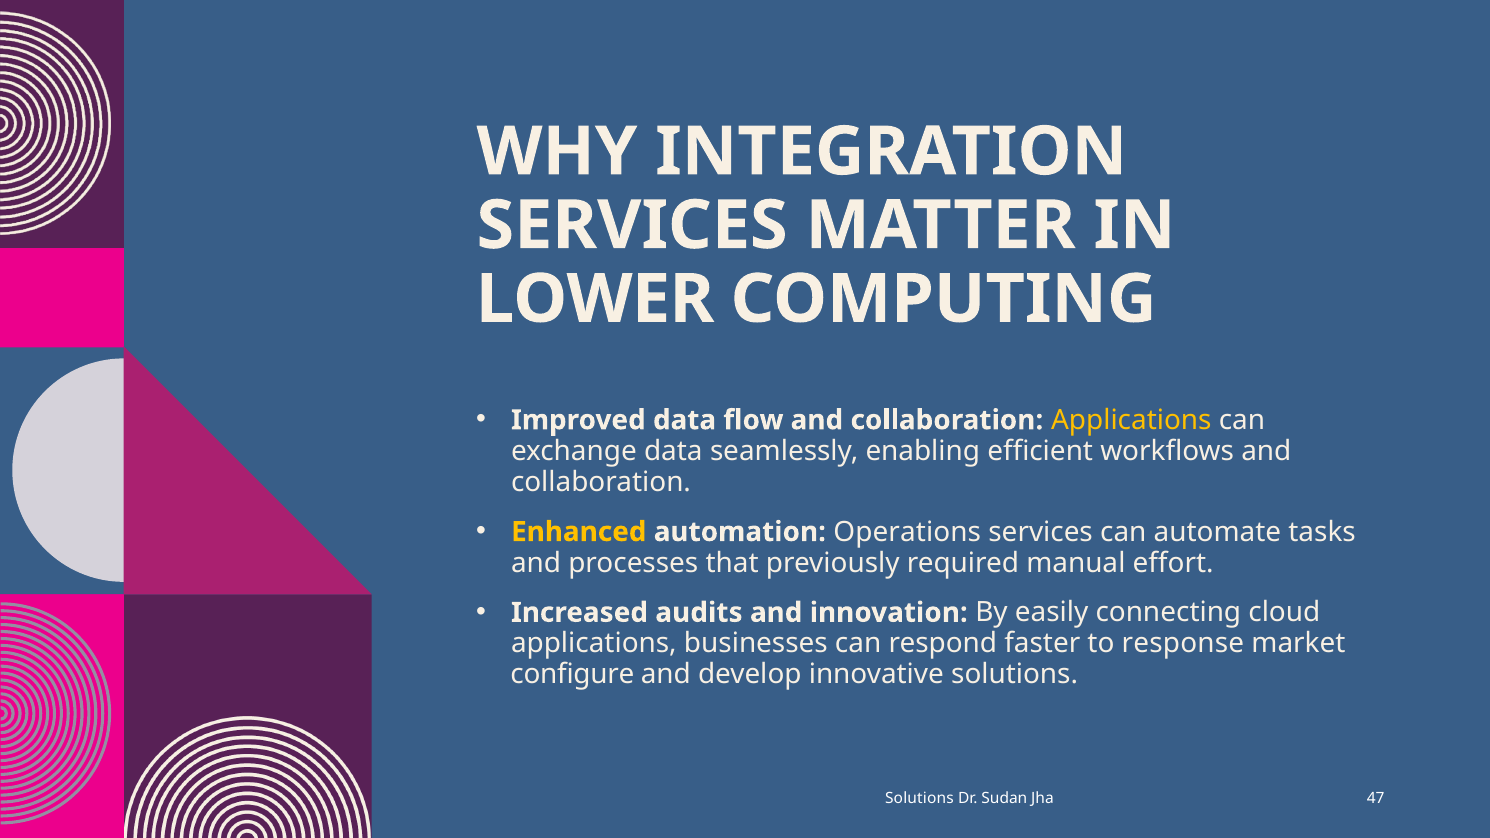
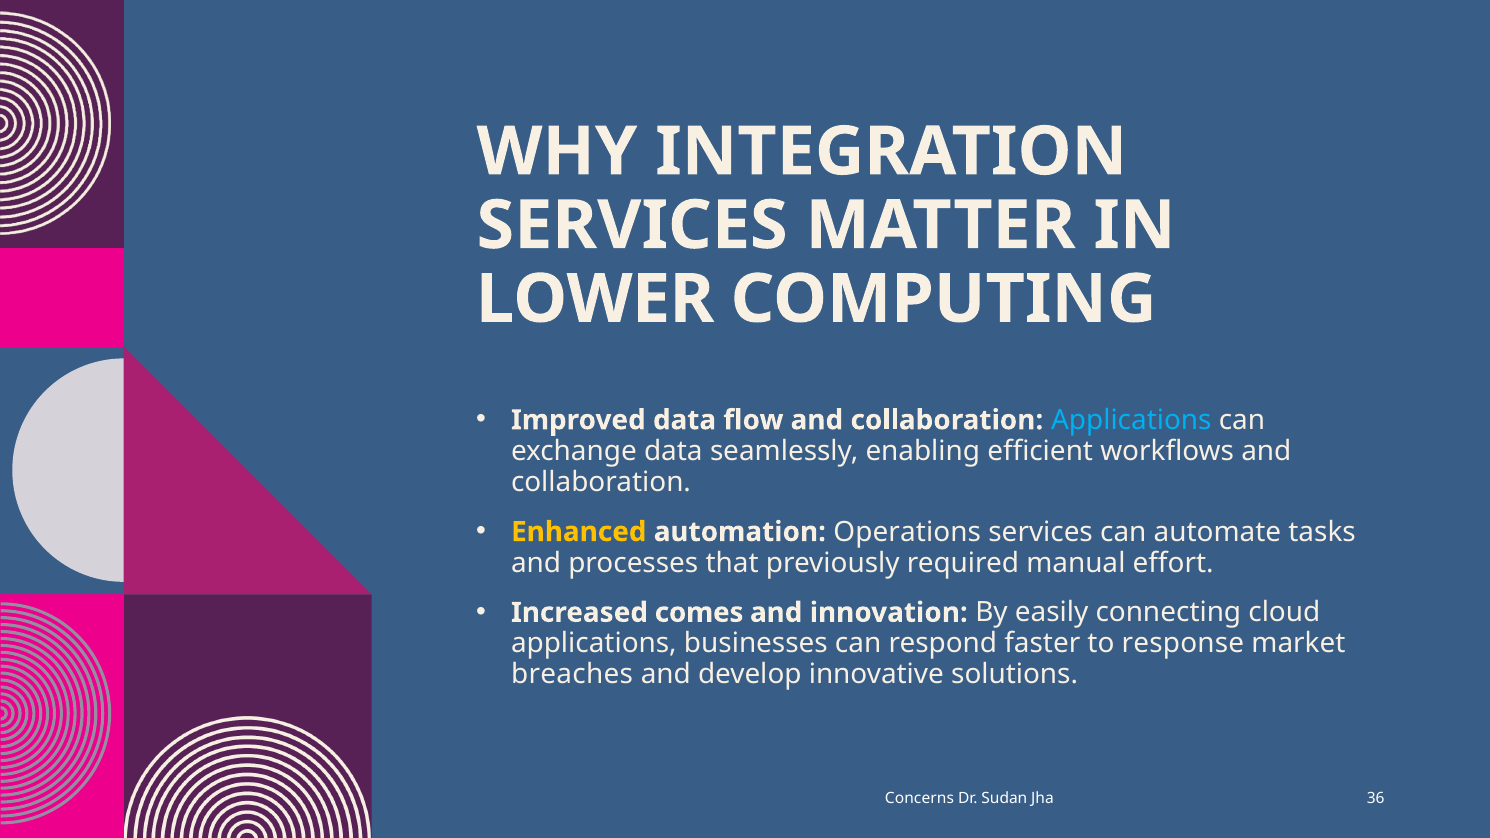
Applications colour: yellow -> light blue (1131, 420)
audits: audits -> comes (699, 613)
configure: configure -> breaches (572, 675)
Solutions: Solutions -> Concerns (919, 798)
47: 47 -> 36 (1376, 799)
